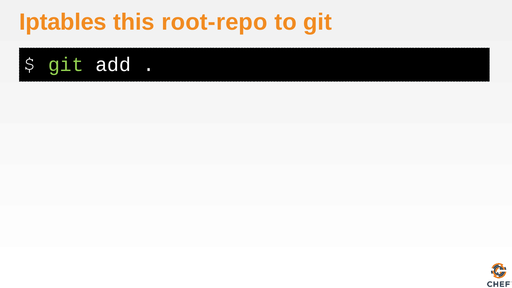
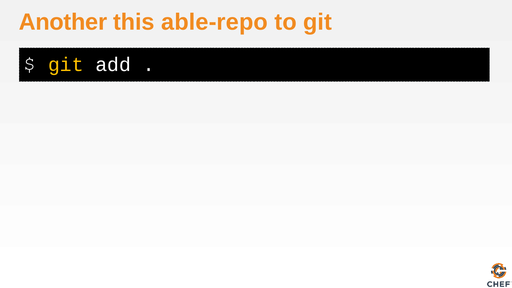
Iptables: Iptables -> Another (63, 22)
root-repo: root-repo -> able-repo (215, 22)
git colour: light green -> yellow (66, 65)
